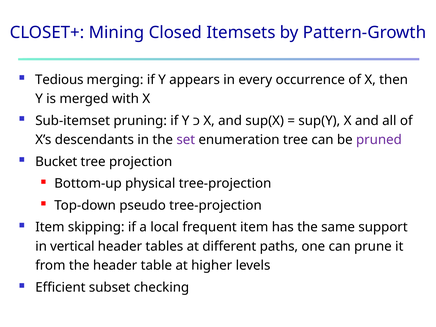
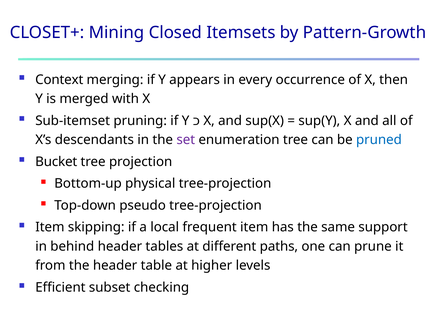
Tedious: Tedious -> Context (59, 80)
pruned colour: purple -> blue (379, 140)
vertical: vertical -> behind (72, 246)
